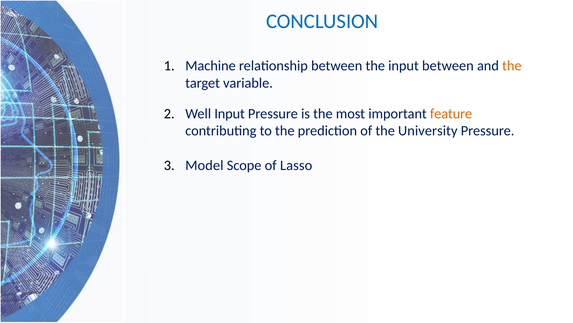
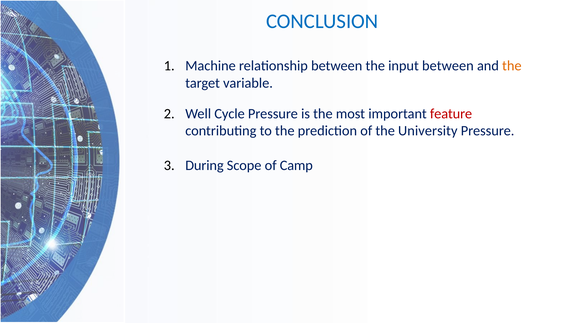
Well Input: Input -> Cycle (230, 113)
feature colour: orange -> red (451, 113)
Model: Model -> During (204, 165)
Lasso: Lasso -> Camp (296, 165)
